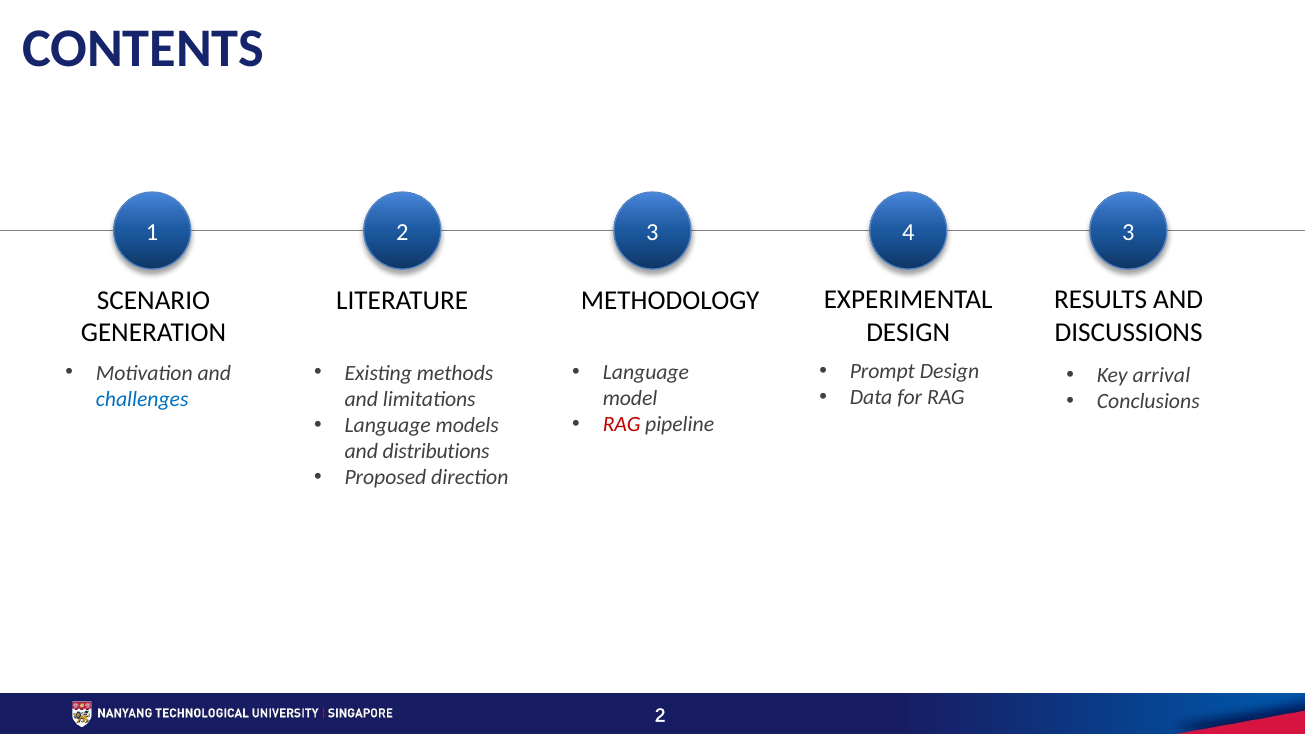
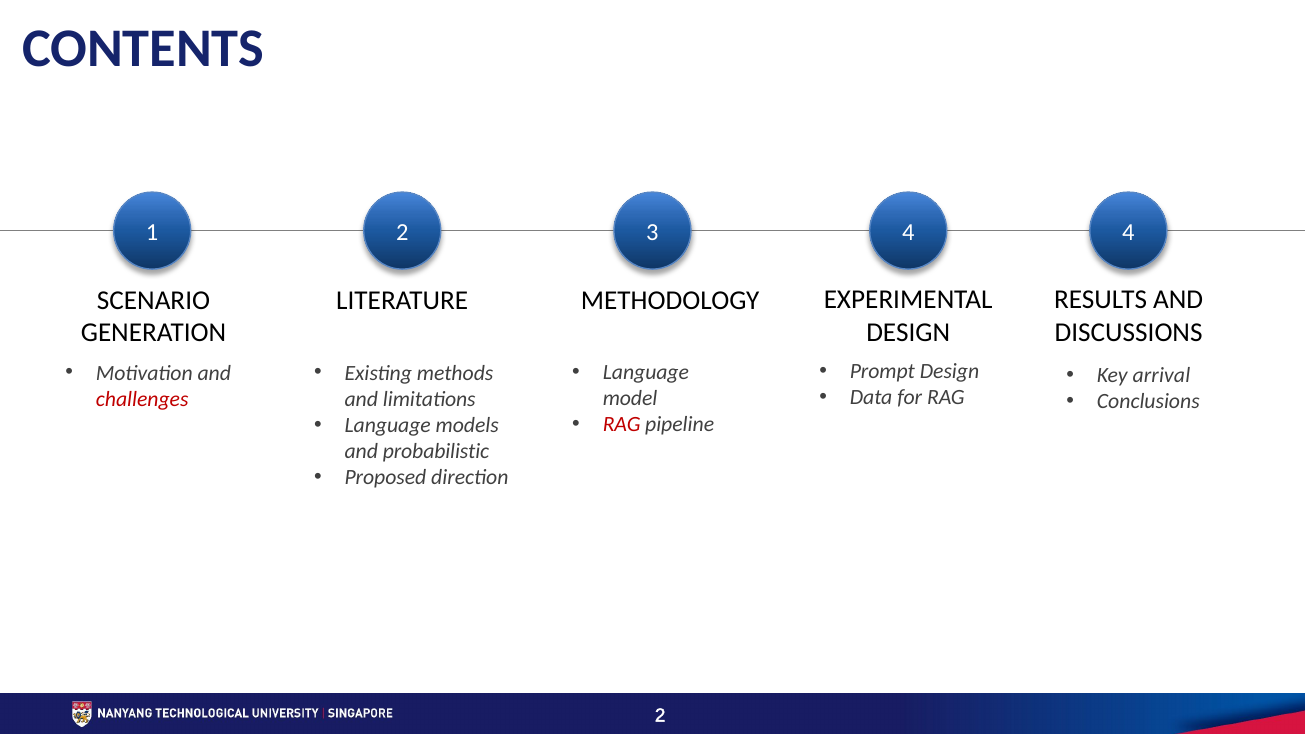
4 3: 3 -> 4 (1128, 232)
challenges colour: blue -> red (142, 399)
distributions: distributions -> probabilistic (436, 451)
